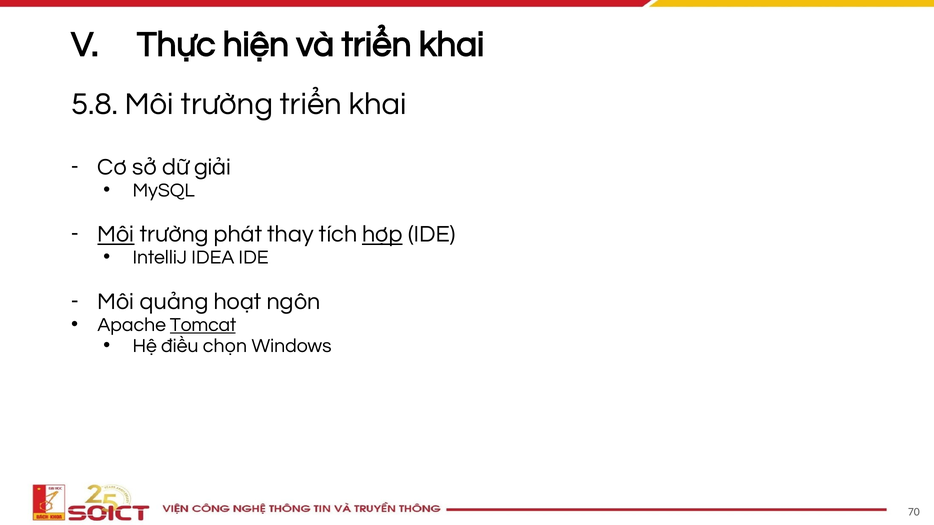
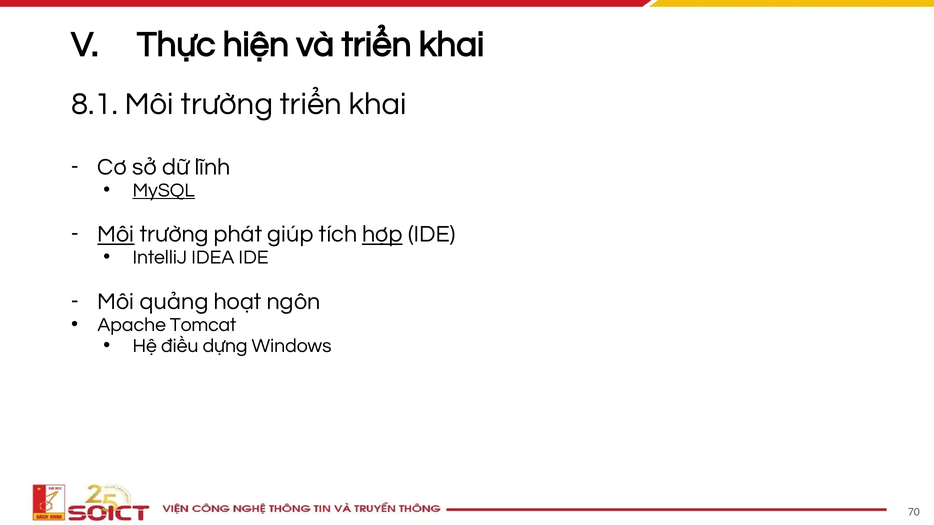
5.8: 5.8 -> 8.1 (95, 104)
giải: giải -> lĩnh (212, 167)
MySQL underline: none -> present (164, 190)
thay: thay -> giúp (291, 234)
Tomcat underline: present -> none (203, 325)
chọn: chọn -> dựng (225, 346)
